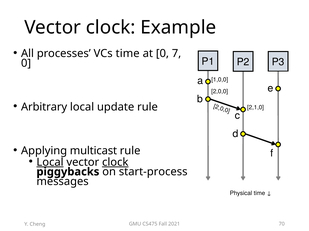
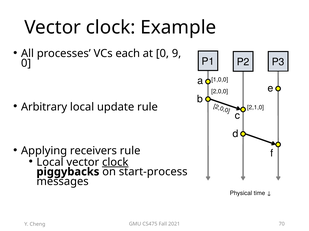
VCs time: time -> each (128, 54)
7: 7 -> 9 (177, 54)
multicast: multicast -> receivers (93, 151)
Local underline: present -> none (50, 163)
